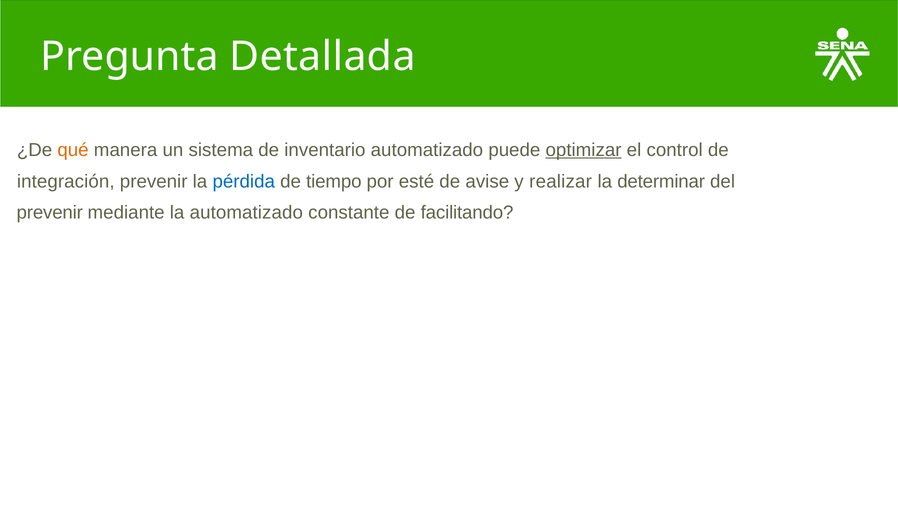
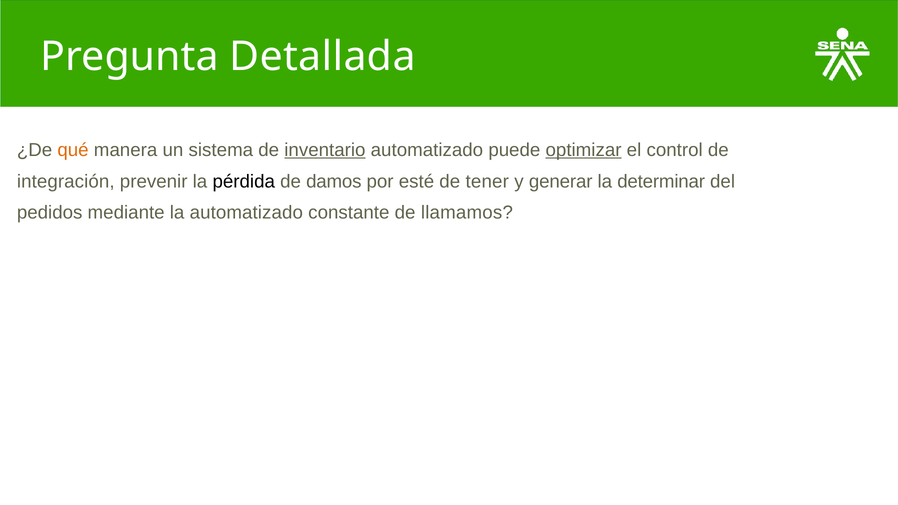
inventario underline: none -> present (325, 150)
pérdida colour: blue -> black (244, 181)
tiempo: tiempo -> damos (334, 181)
avise: avise -> tener (487, 181)
realizar: realizar -> generar (561, 181)
prevenir: prevenir -> pedidos (50, 213)
facilitando: facilitando -> llamamos (467, 213)
